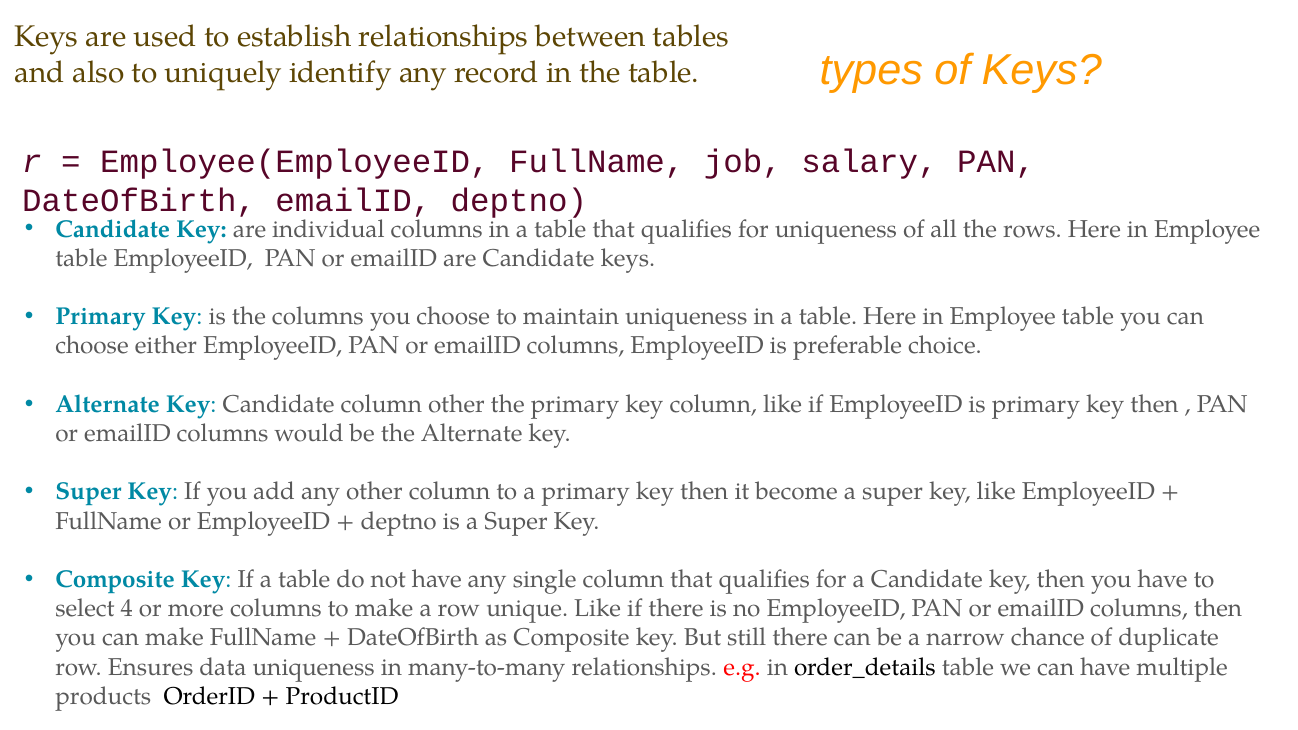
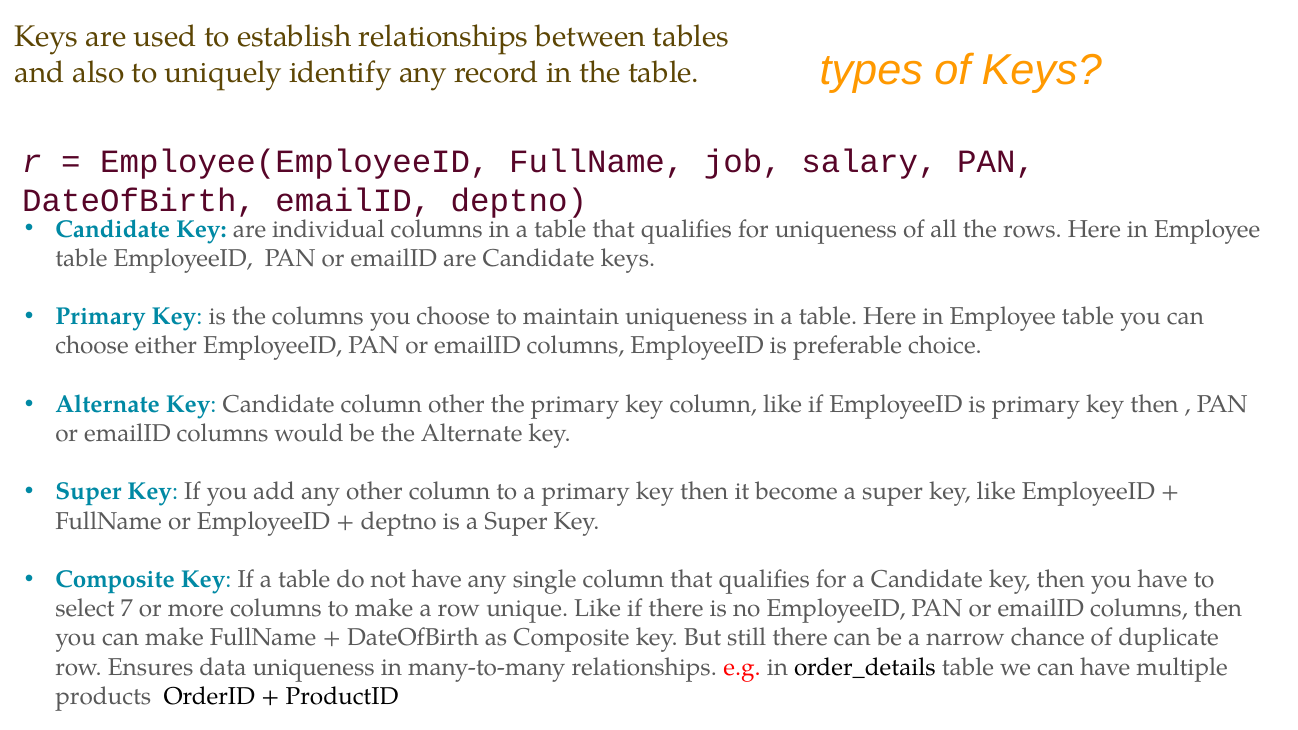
4: 4 -> 7 (127, 609)
